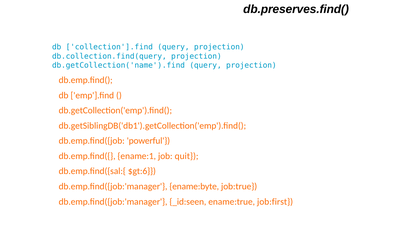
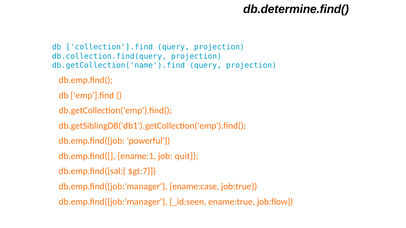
db.preserves.find(: db.preserves.find( -> db.determine.find( (296, 9)
$gt:6: $gt:6 -> $gt:7 (142, 172)
ename:byte: ename:byte -> ename:case (194, 187)
job:first: job:first -> job:flow (275, 202)
